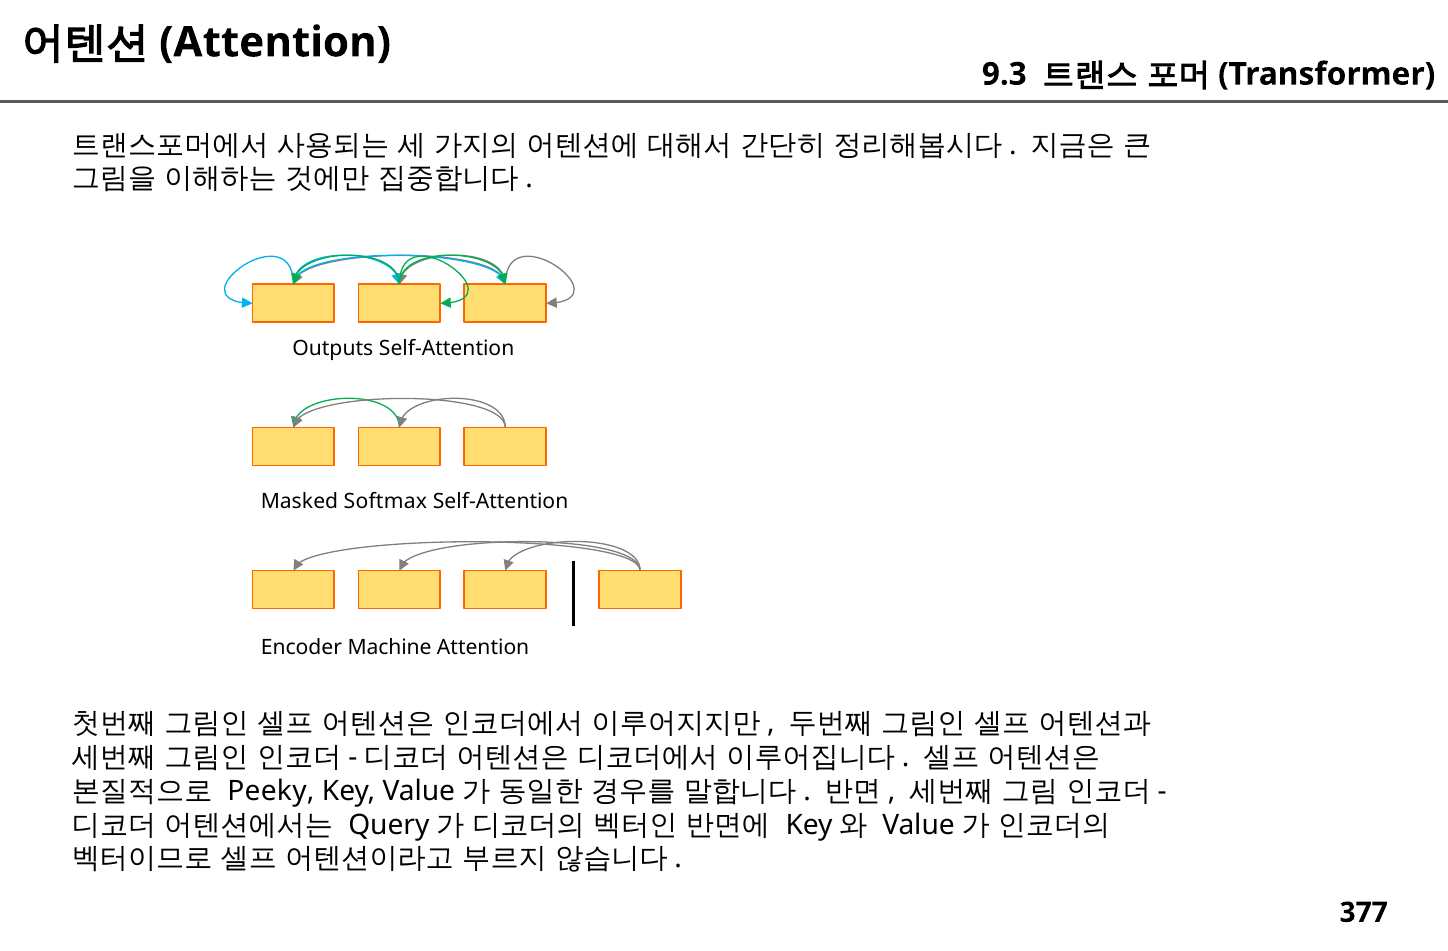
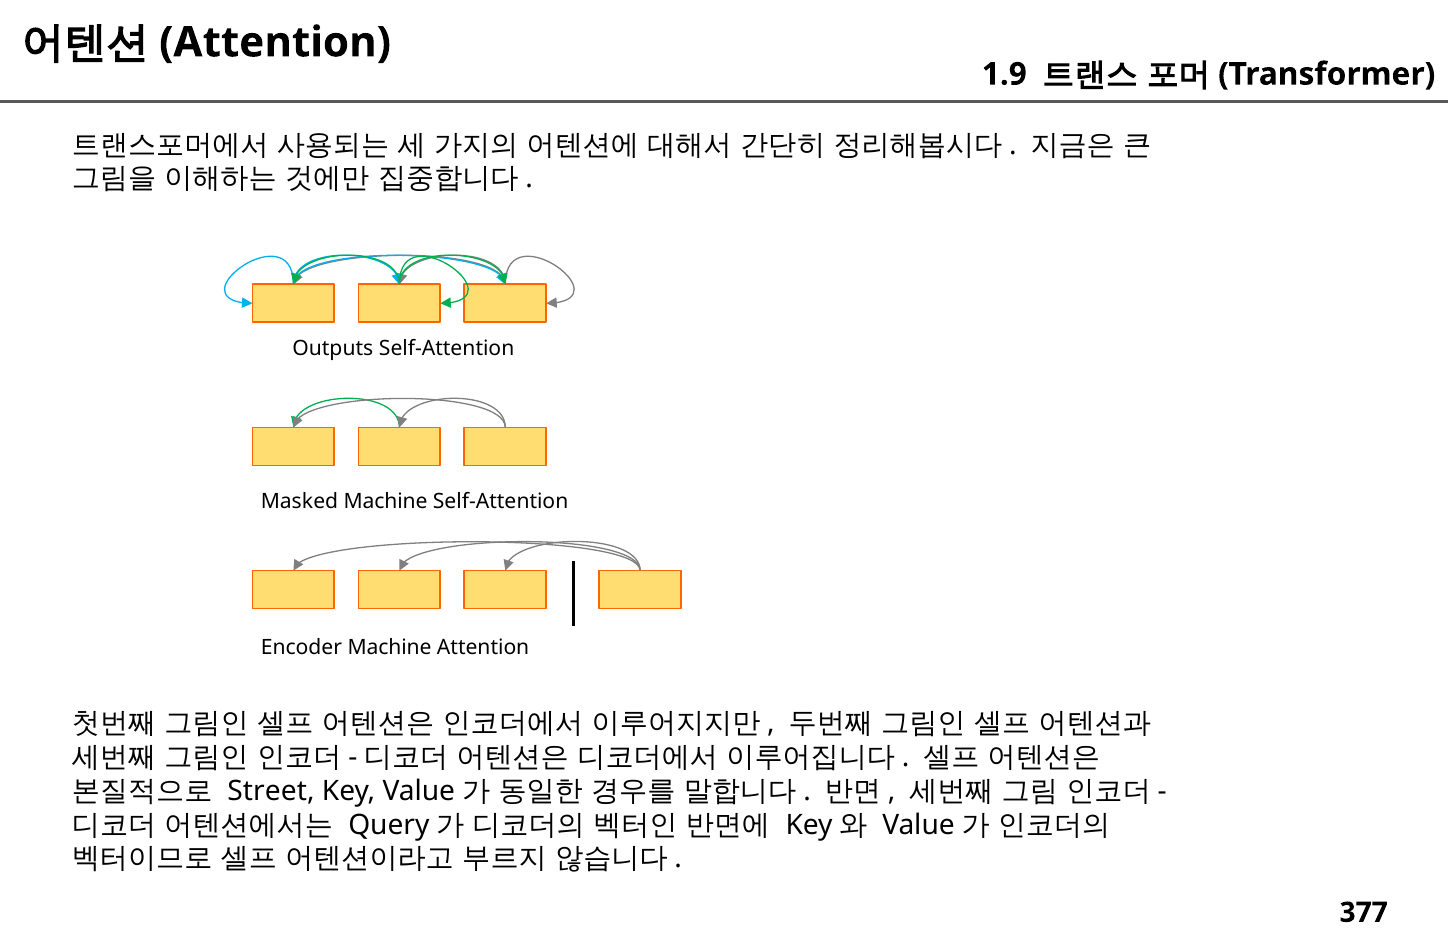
9.3: 9.3 -> 1.9 (1004, 74)
Masked Softmax: Softmax -> Machine (386, 502)
Peeky: Peeky -> Street (271, 791)
